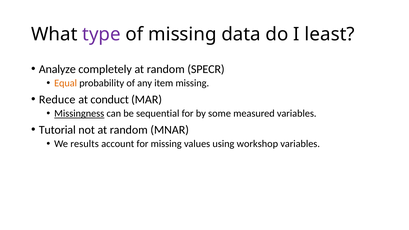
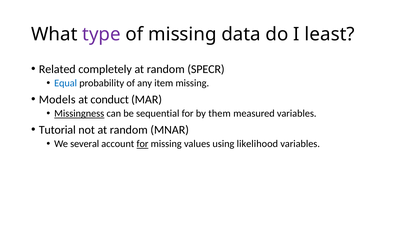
Analyze: Analyze -> Related (57, 69)
Equal colour: orange -> blue (66, 83)
Reduce: Reduce -> Models (57, 99)
some: some -> them (220, 114)
results: results -> several (85, 144)
for underline: none -> present (142, 144)
workshop: workshop -> likelihood (257, 144)
